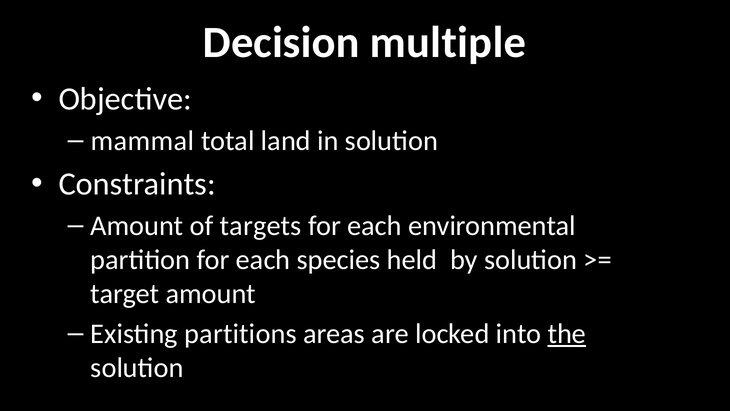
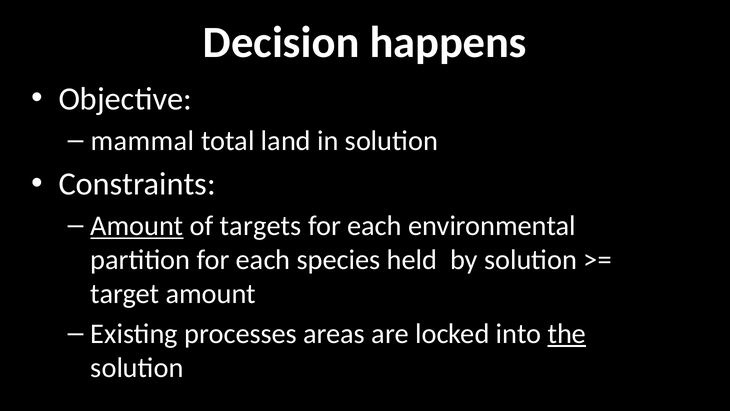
multiple: multiple -> happens (448, 42)
Amount underline: none -> present (137, 226)
partitions: partitions -> processes (241, 334)
